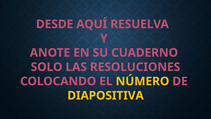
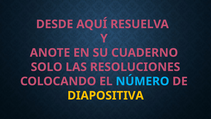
NÚMERO colour: yellow -> light blue (142, 81)
